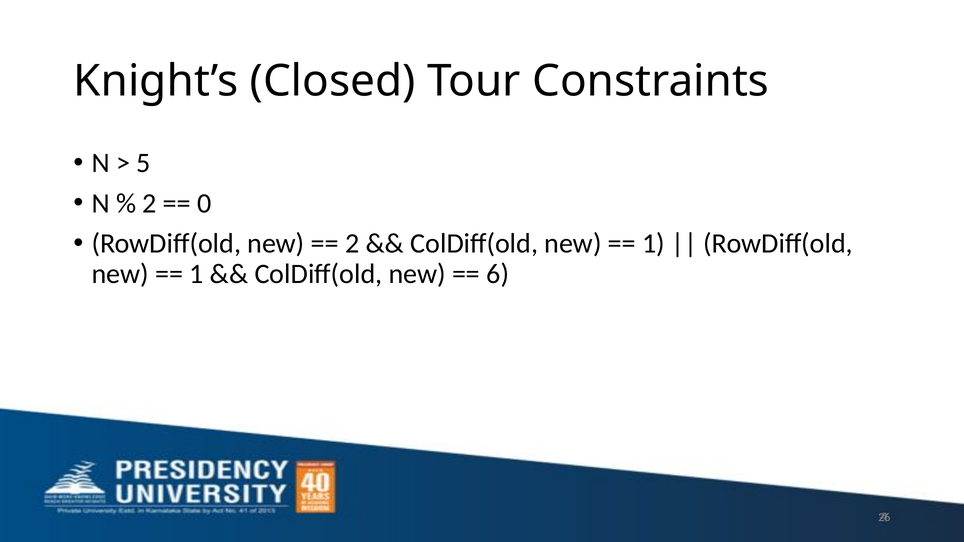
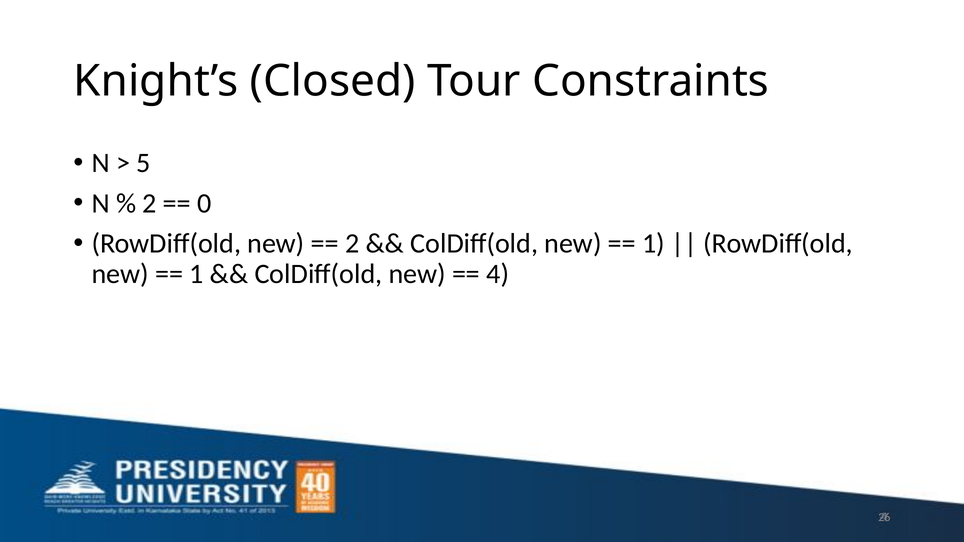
6: 6 -> 4 (498, 274)
